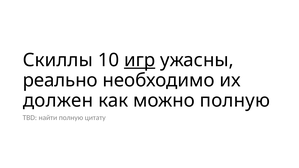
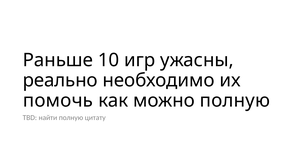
Скиллы: Скиллы -> Раньше (58, 60)
игр underline: present -> none (140, 60)
должен: должен -> помочь (58, 101)
